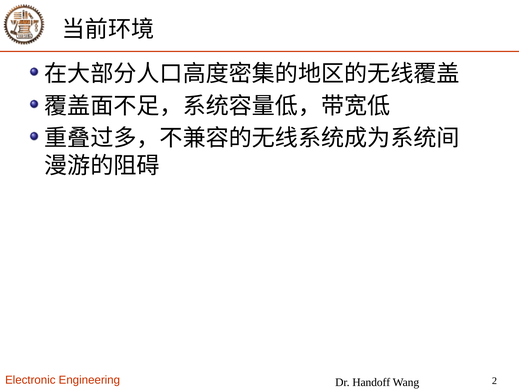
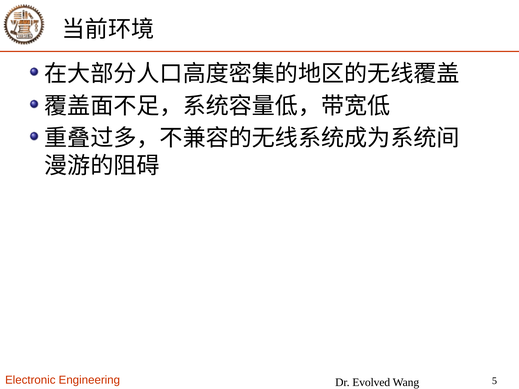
Handoff: Handoff -> Evolved (371, 383)
2: 2 -> 5 (495, 381)
